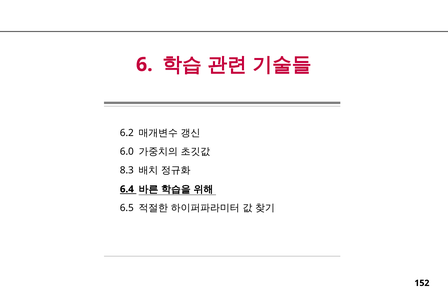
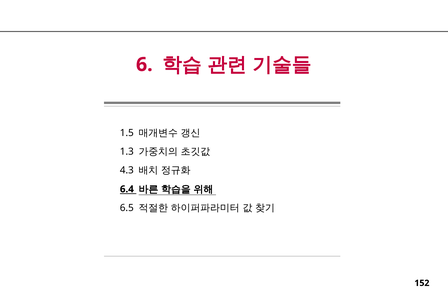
6.2: 6.2 -> 1.5 (127, 132)
6.0: 6.0 -> 1.3 (127, 151)
8.3: 8.3 -> 4.3 (127, 170)
